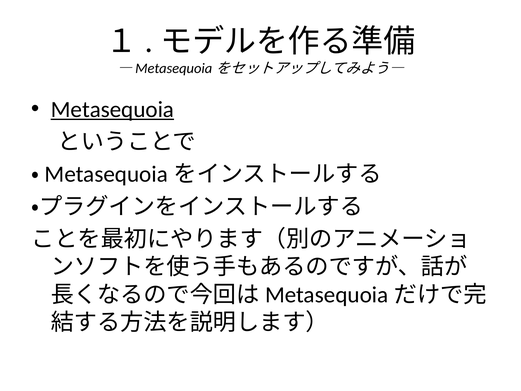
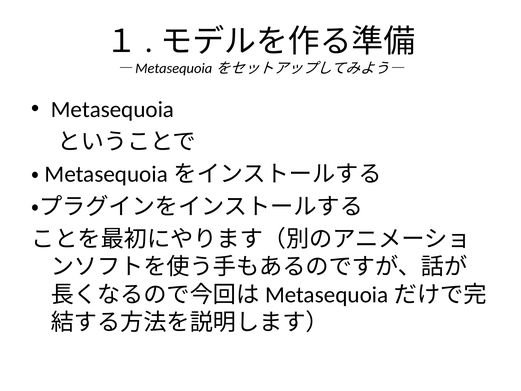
Metasequoia underline: present -> none (112, 109)
